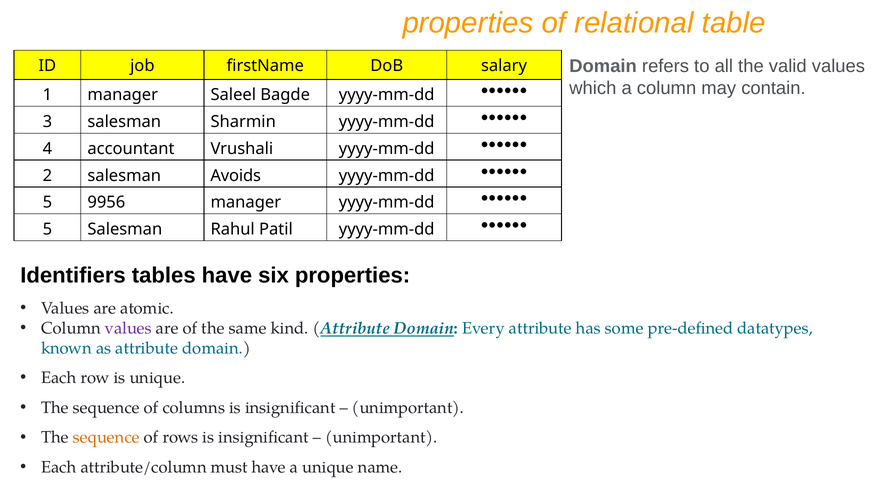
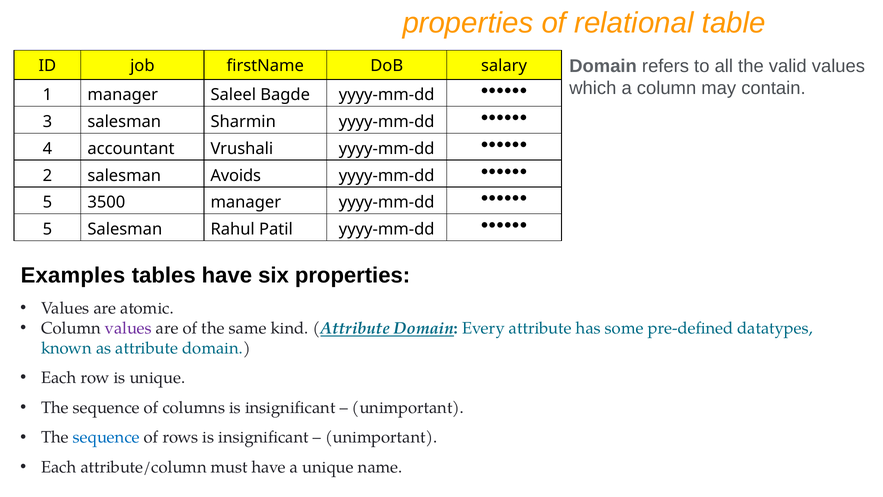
9956: 9956 -> 3500 (106, 202)
Identifiers: Identifiers -> Examples (73, 275)
sequence colour: orange -> blue (106, 437)
